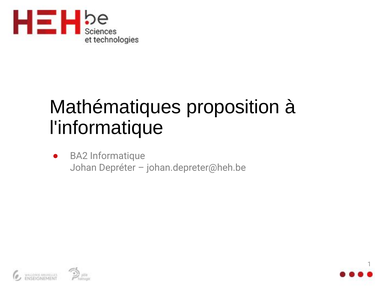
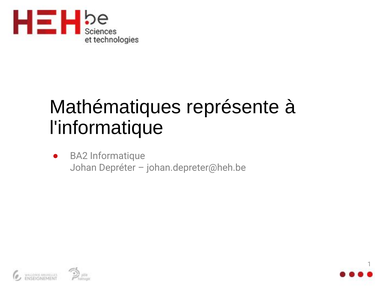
proposition: proposition -> représente (233, 107)
